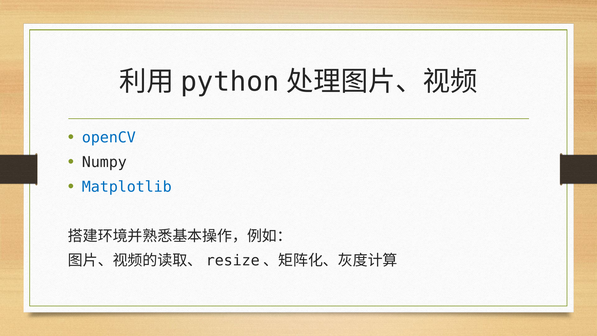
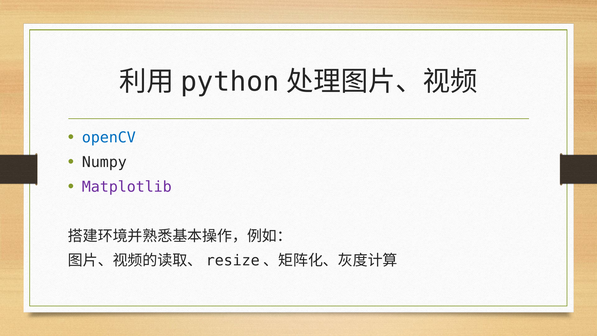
Matplotlib colour: blue -> purple (127, 187)
